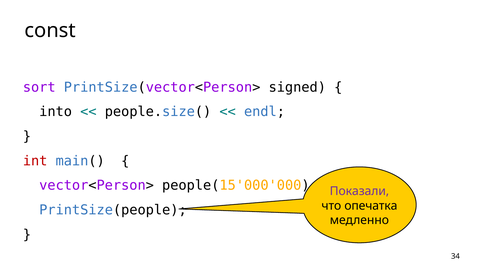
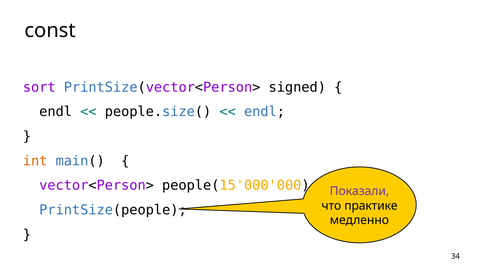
into: into -> endl (56, 111)
int colour: red -> orange (35, 160)
опечатка: опечатка -> практике (371, 205)
